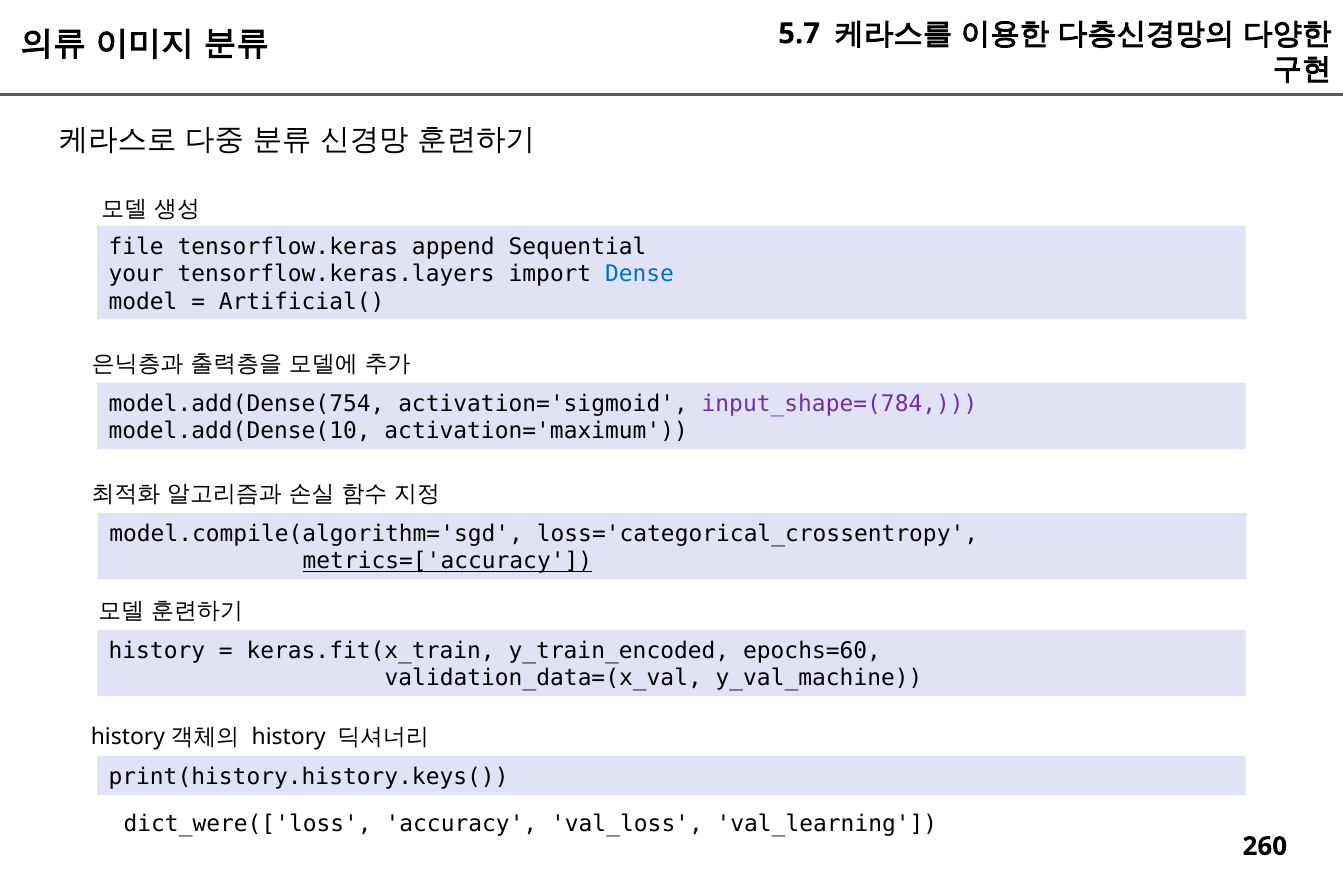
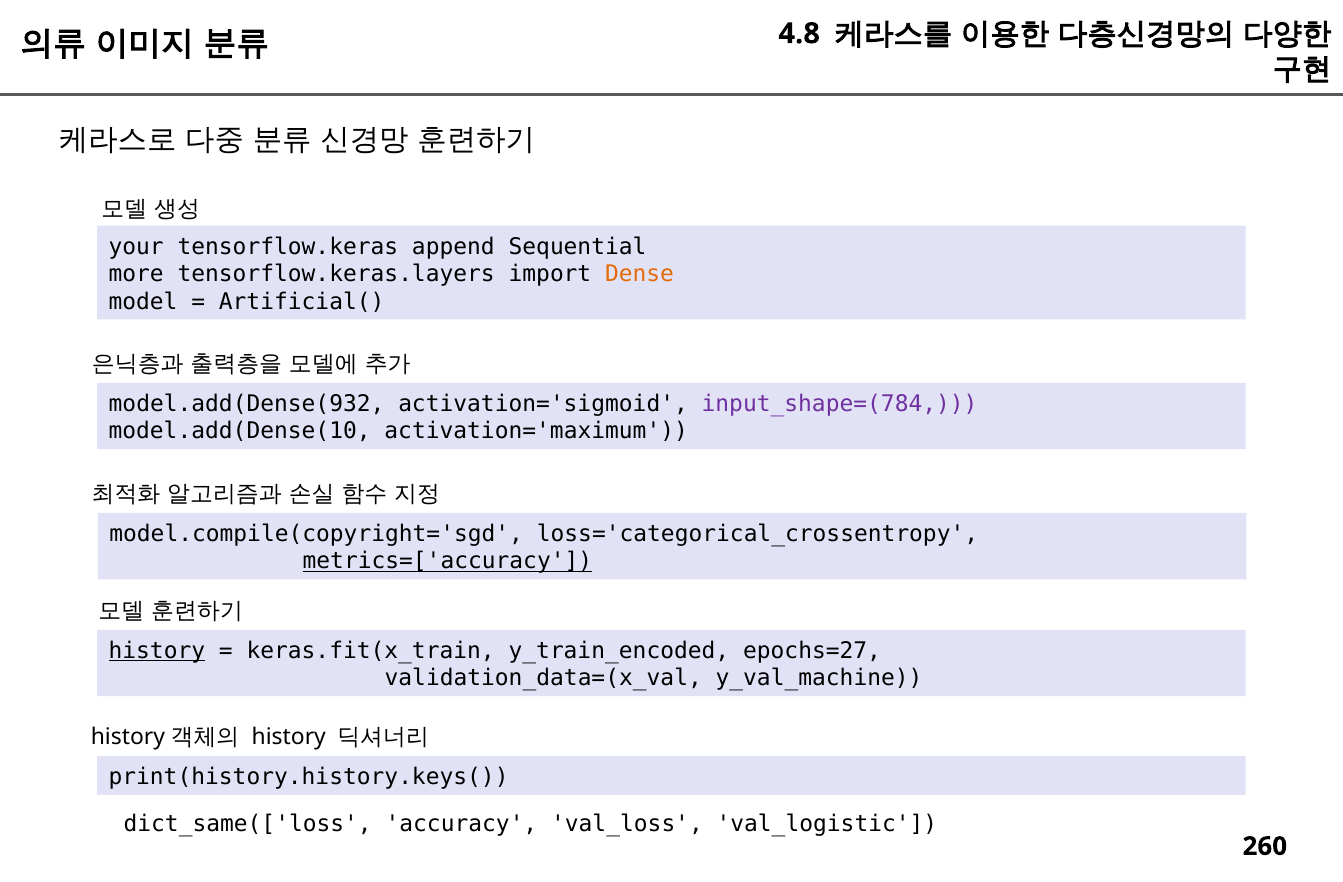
5.7: 5.7 -> 4.8 (799, 34)
file: file -> your (136, 247)
your: your -> more (136, 274)
Dense colour: blue -> orange (640, 274)
model.add(Dense(754: model.add(Dense(754 -> model.add(Dense(932 (247, 404)
model.compile(algorithm='sgd: model.compile(algorithm='sgd -> model.compile(copyright='sgd (316, 534)
history underline: none -> present (157, 651)
epochs=60: epochs=60 -> epochs=27 (812, 651)
dict_were(['loss: dict_were(['loss -> dict_same(['loss (248, 824)
val_learning: val_learning -> val_logistic (827, 824)
